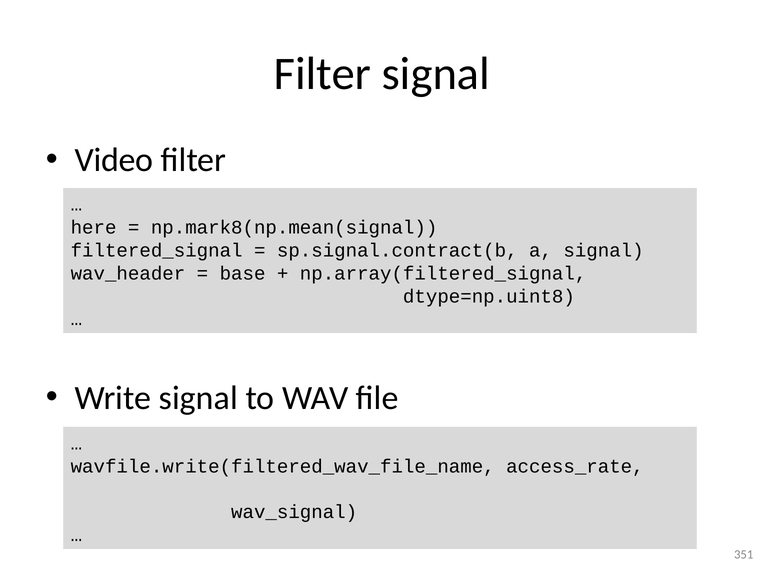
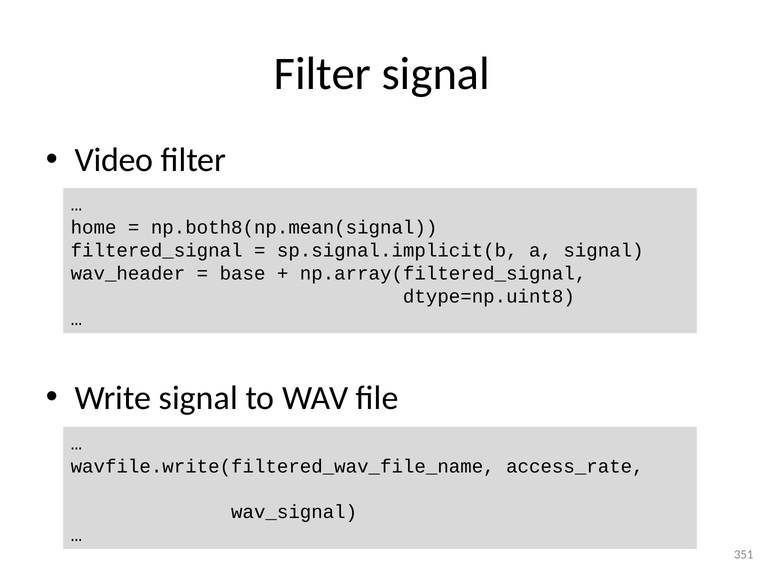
here: here -> home (94, 227)
np.mark8(np.mean(signal: np.mark8(np.mean(signal -> np.both8(np.mean(signal (294, 227)
sp.signal.contract(b: sp.signal.contract(b -> sp.signal.implicit(b (397, 250)
